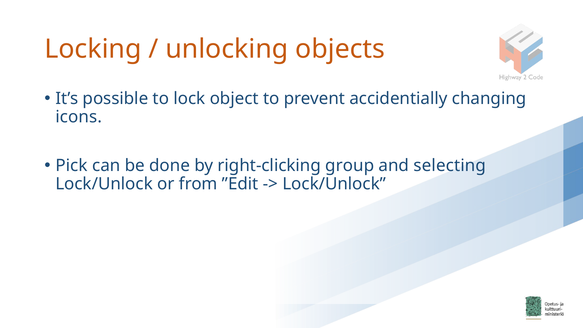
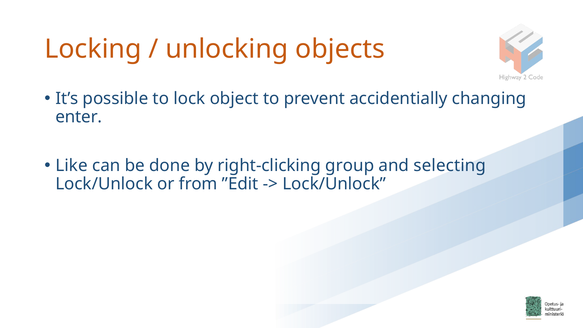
icons: icons -> enter (79, 117)
Pick: Pick -> Like (72, 166)
